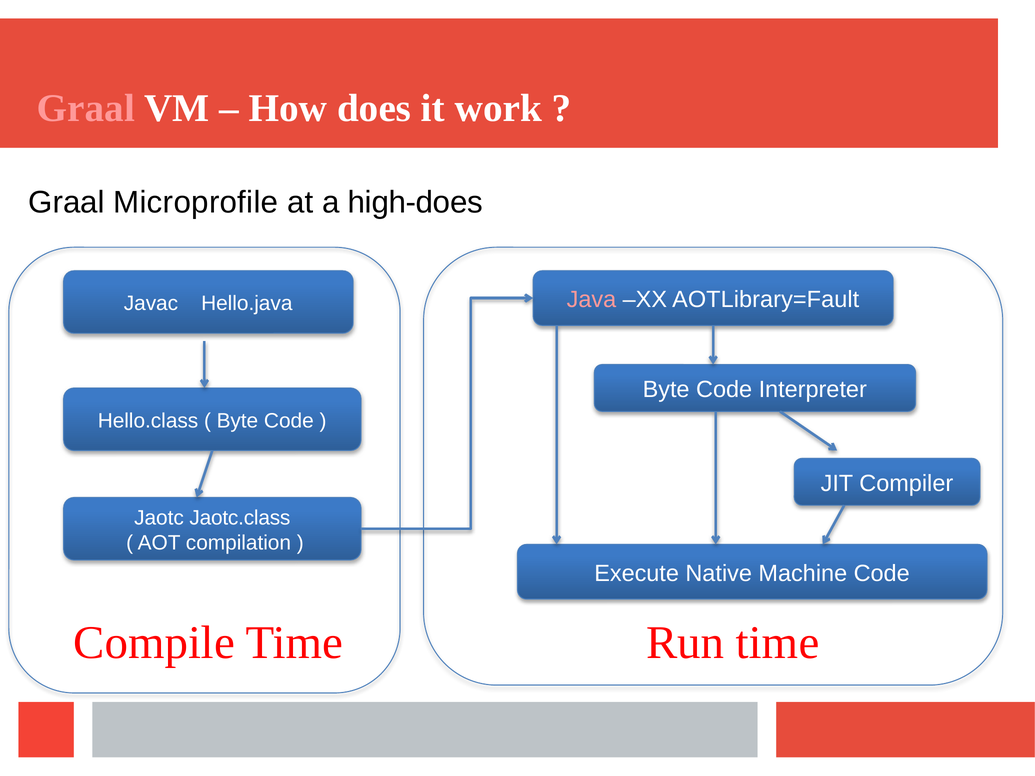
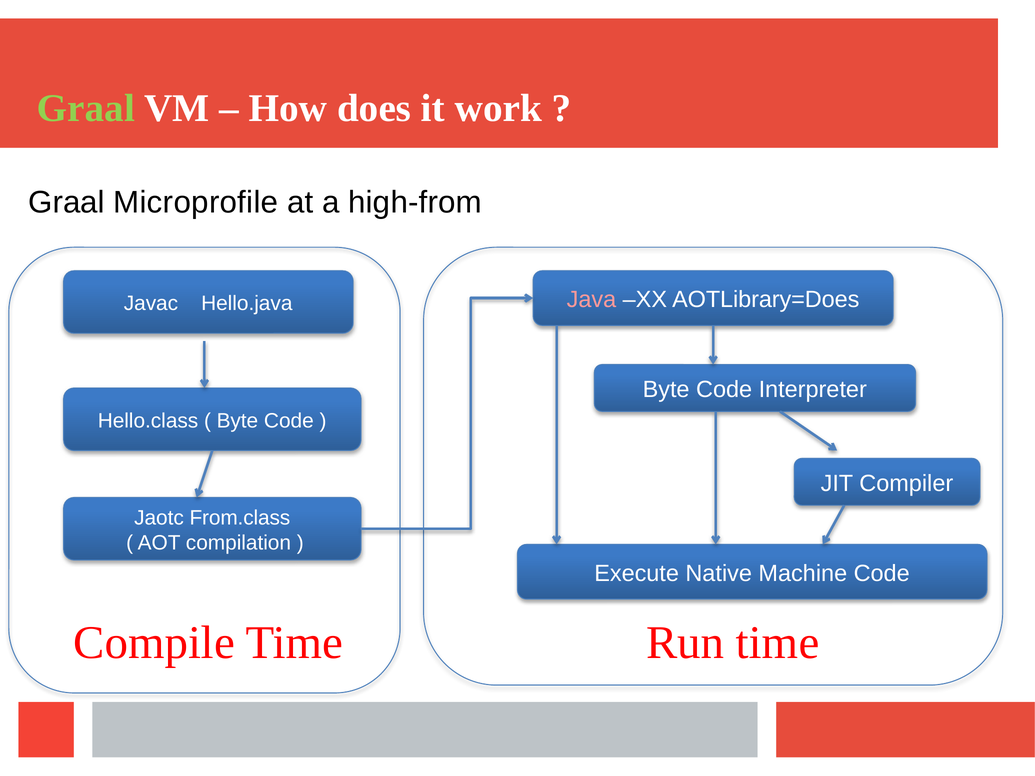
Graal colour: pink -> light green (86, 109)
high-does: high-does -> high-from (415, 203)
AOTLibrary=Fault: AOTLibrary=Fault -> AOTLibrary=Does (766, 300)
Jaotc.class: Jaotc.class -> From.class (240, 518)
